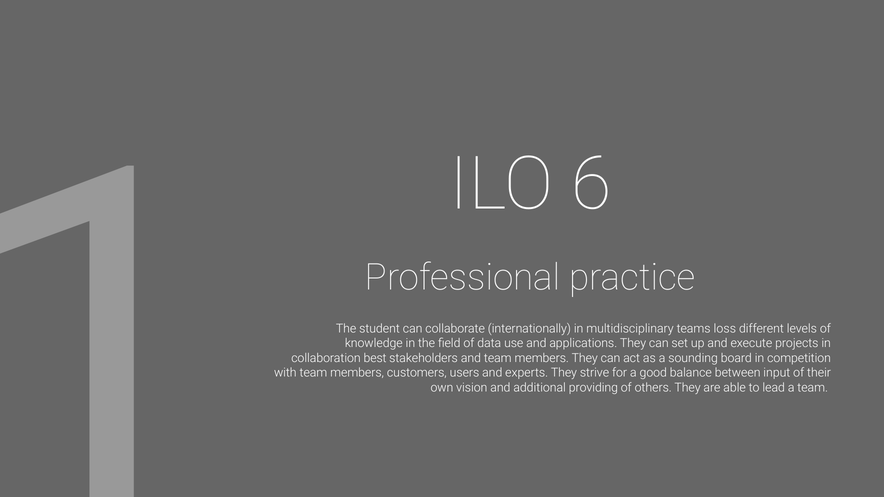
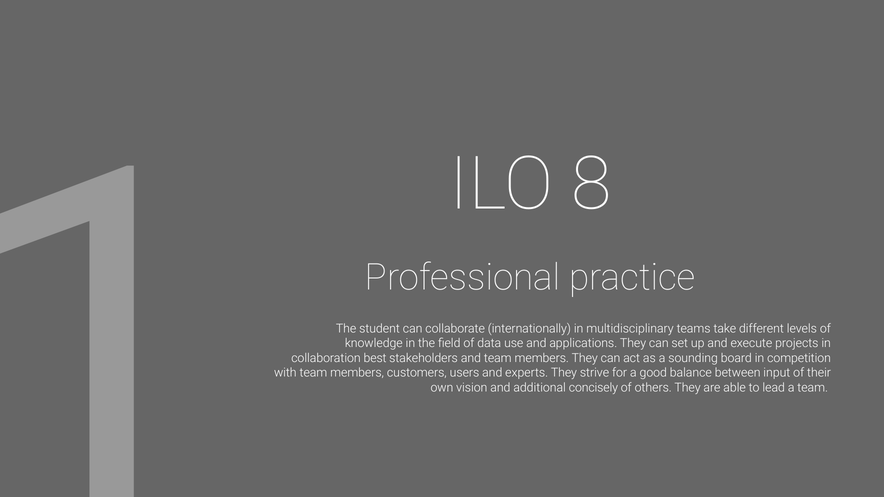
6: 6 -> 8 (591, 184)
loss: loss -> take (725, 329)
providing: providing -> concisely (593, 388)
